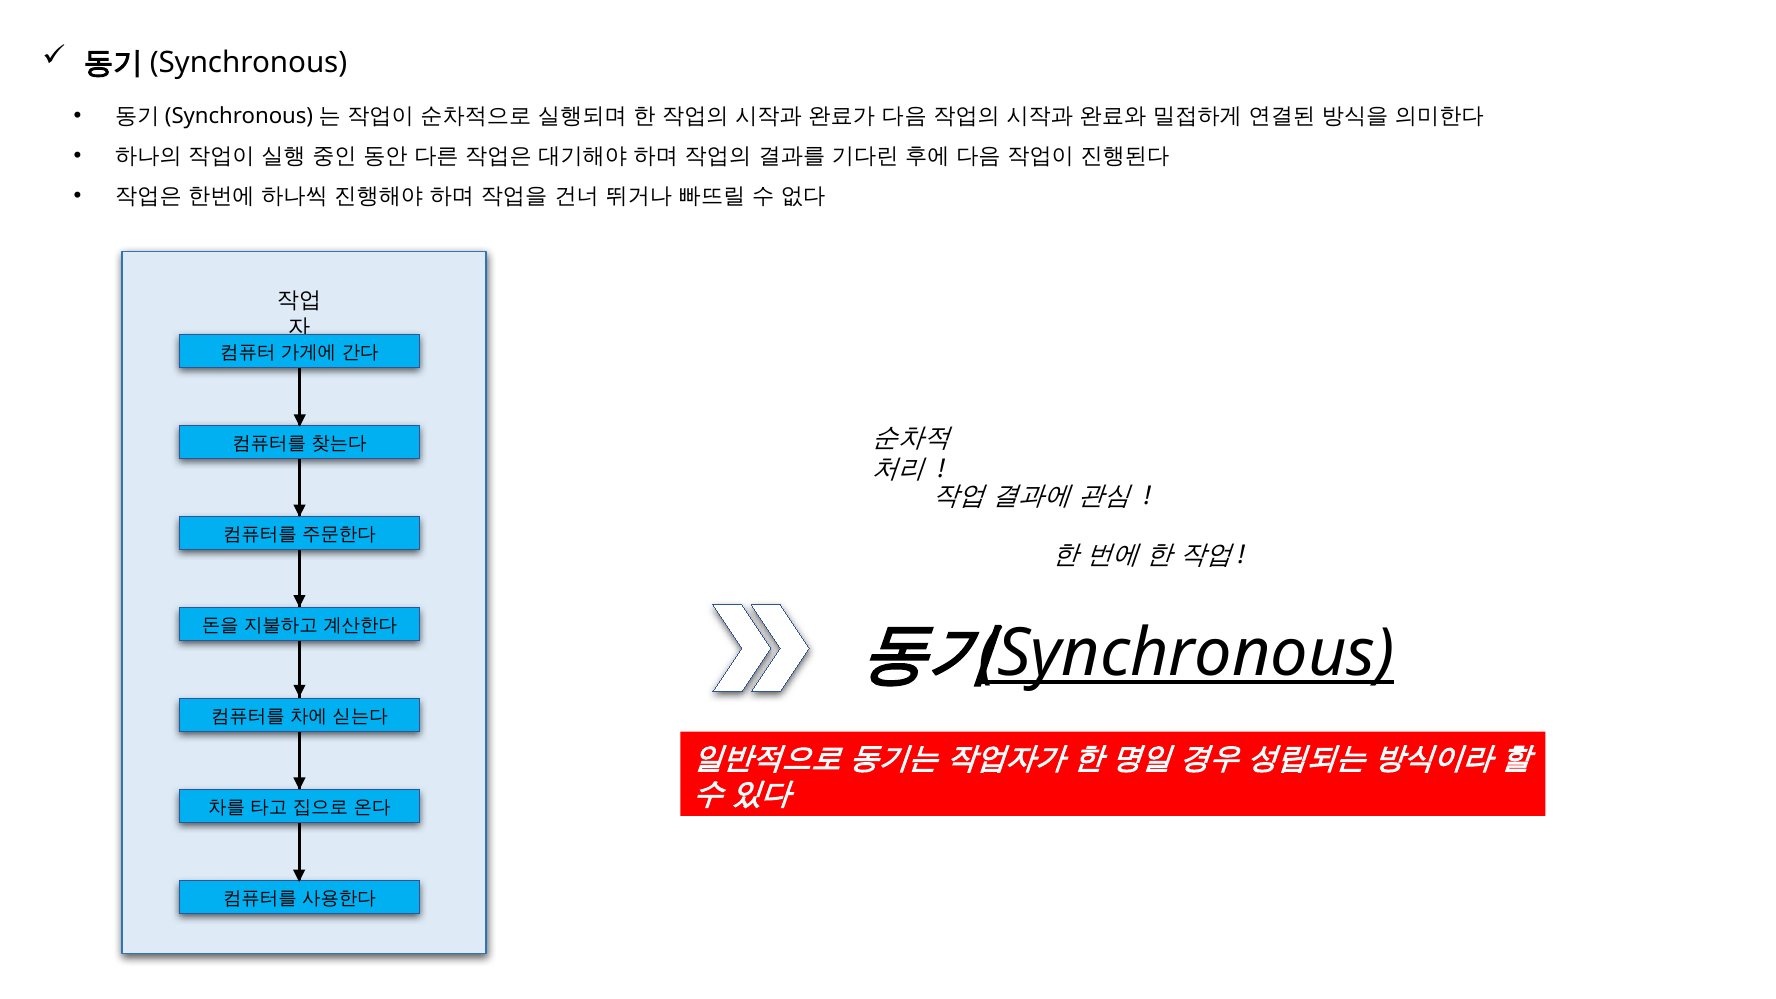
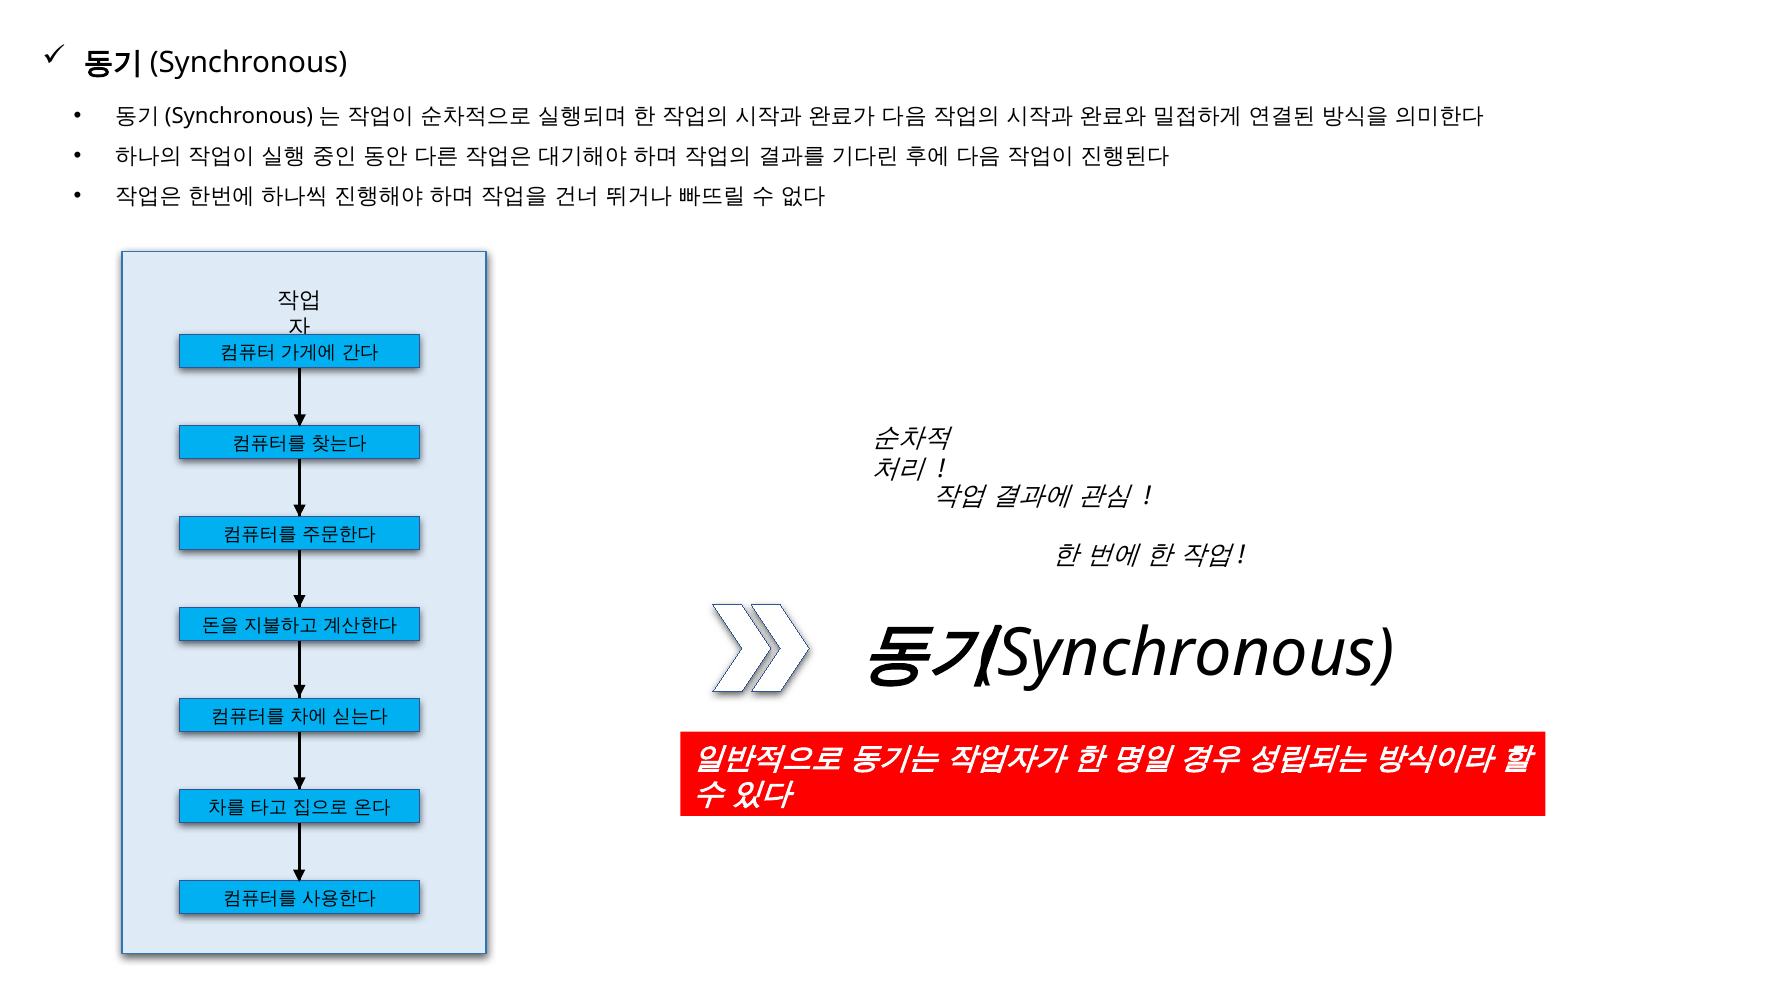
Synchronous underline: present -> none (1186, 653)
